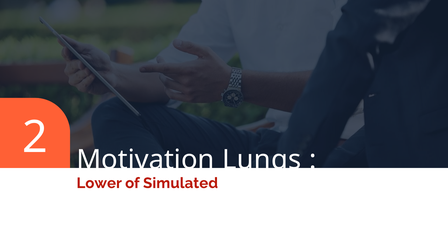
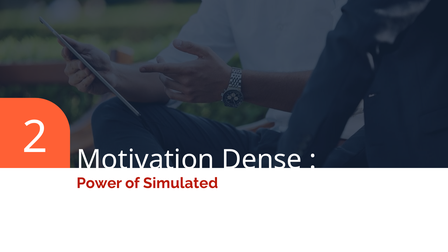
Lungs: Lungs -> Dense (262, 160)
Lower: Lower -> Power (99, 183)
